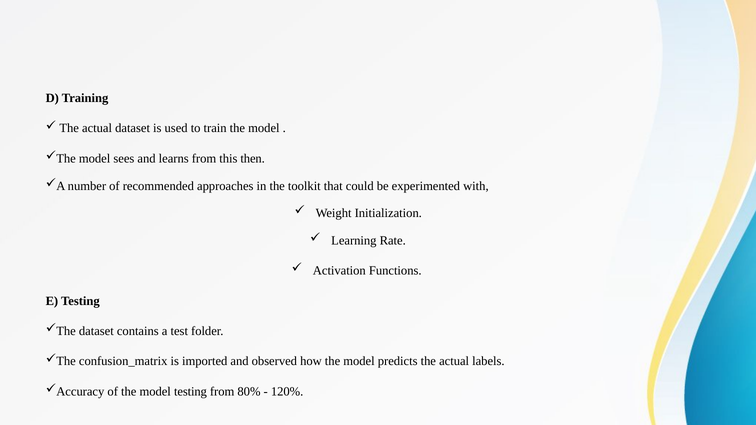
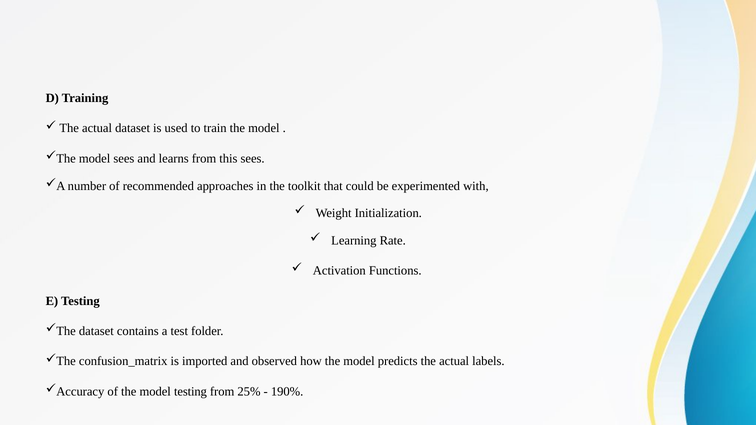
this then: then -> sees (253, 159)
80%: 80% -> 25% (249, 392)
120%: 120% -> 190% (287, 392)
